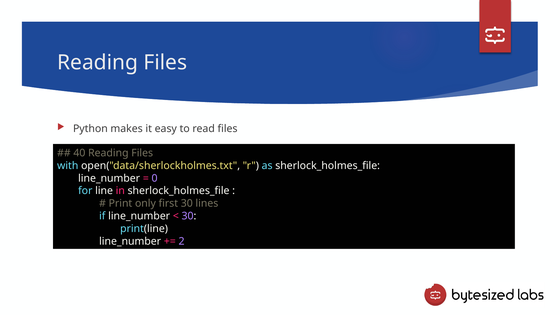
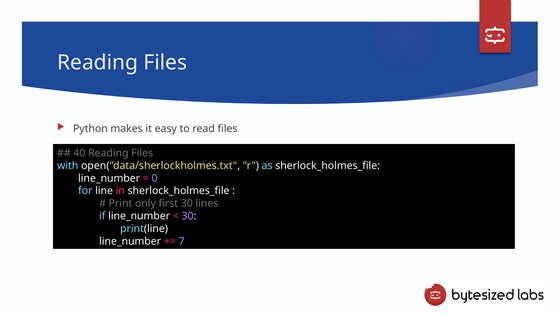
2: 2 -> 7 (182, 241)
